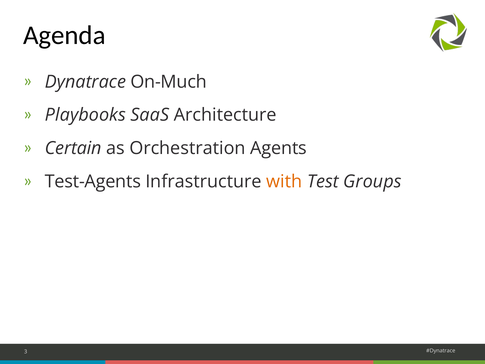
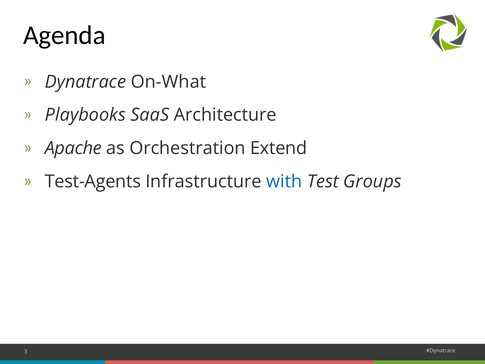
On-Much: On-Much -> On-What (168, 82)
Certain: Certain -> Apache (73, 148)
Agents: Agents -> Extend (279, 148)
with colour: orange -> blue (284, 182)
